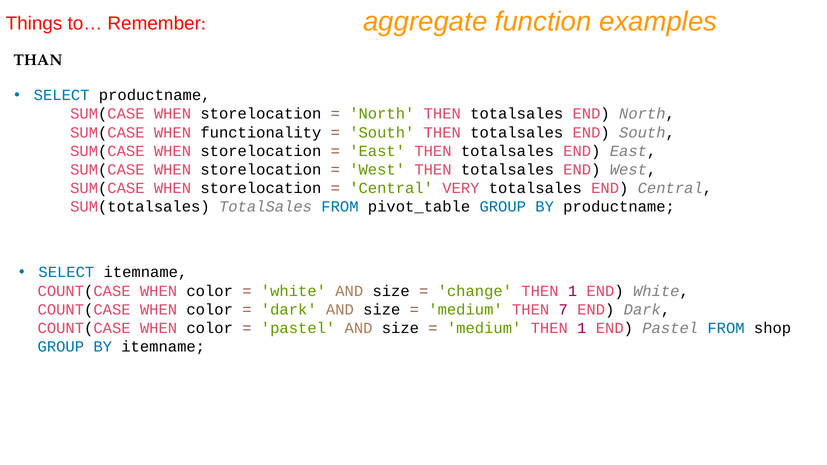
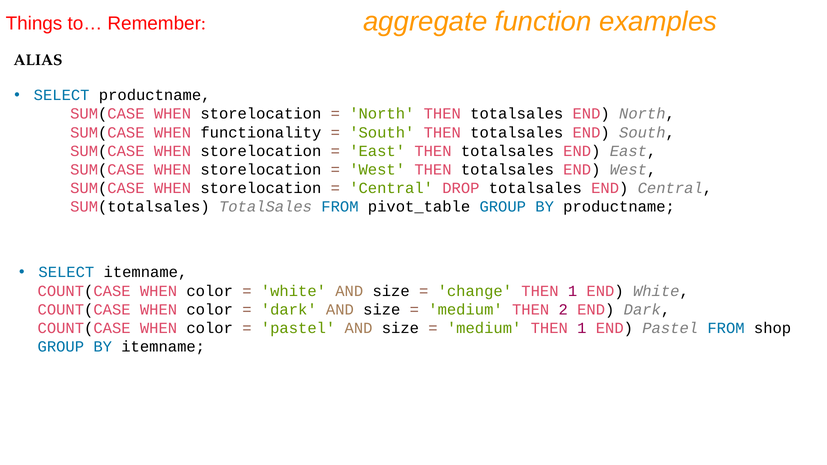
THAN: THAN -> ALIAS (38, 60)
VERY: VERY -> DROP (461, 188)
7: 7 -> 2 (563, 310)
